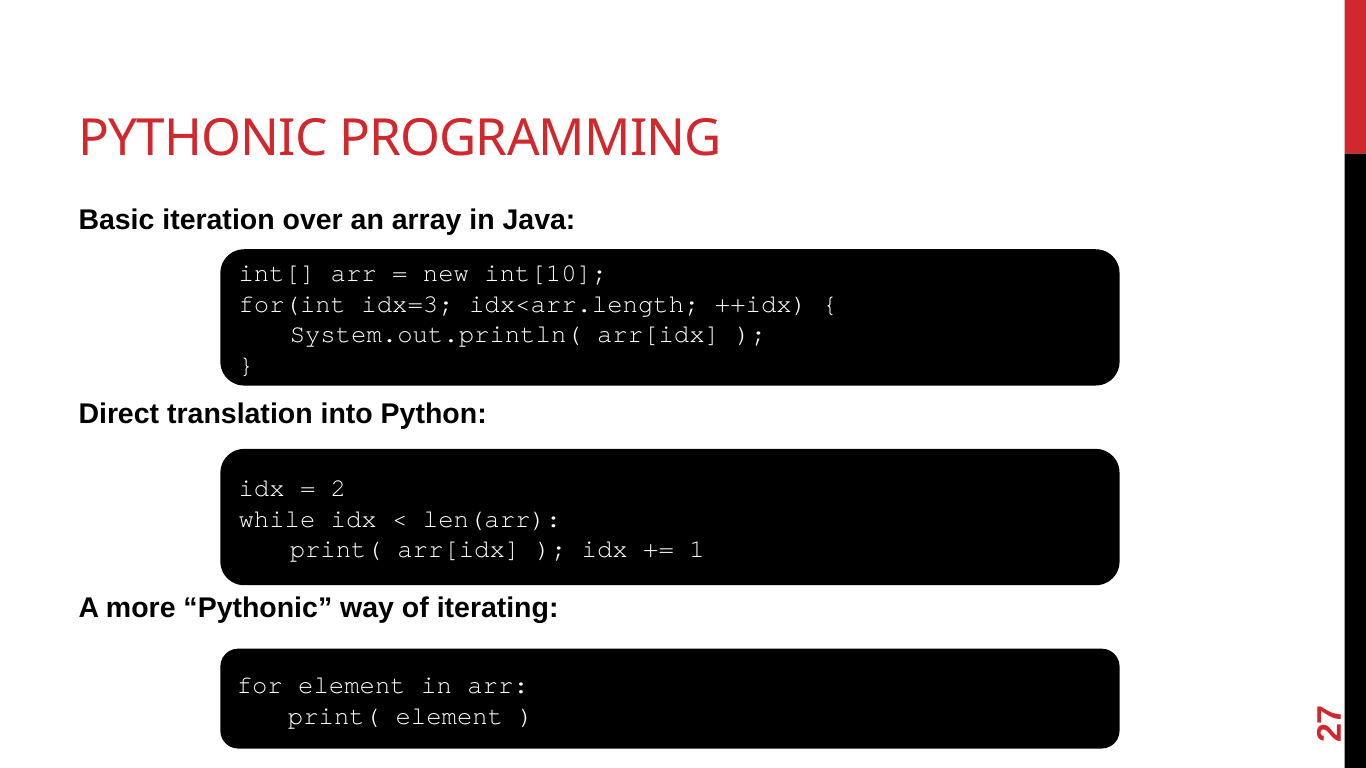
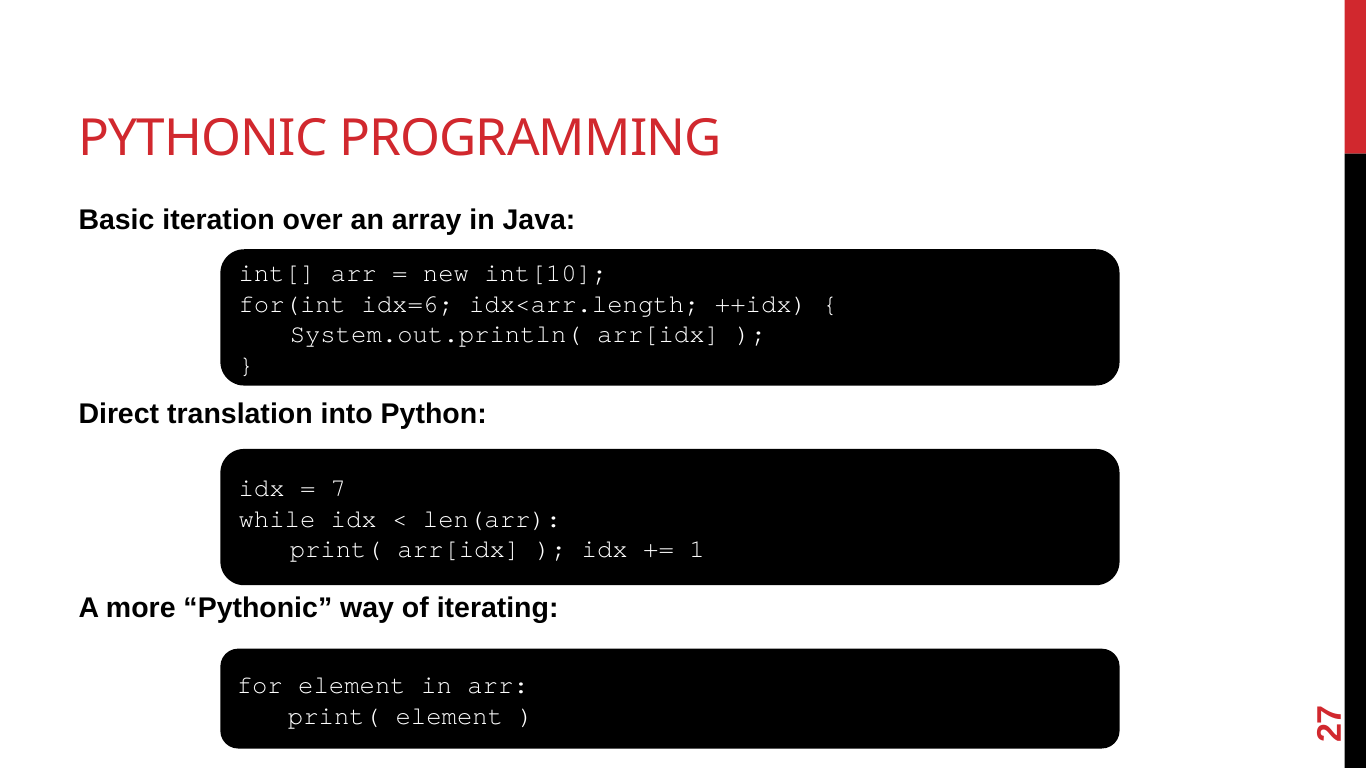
idx=3: idx=3 -> idx=6 (408, 304)
2: 2 -> 7 (338, 488)
